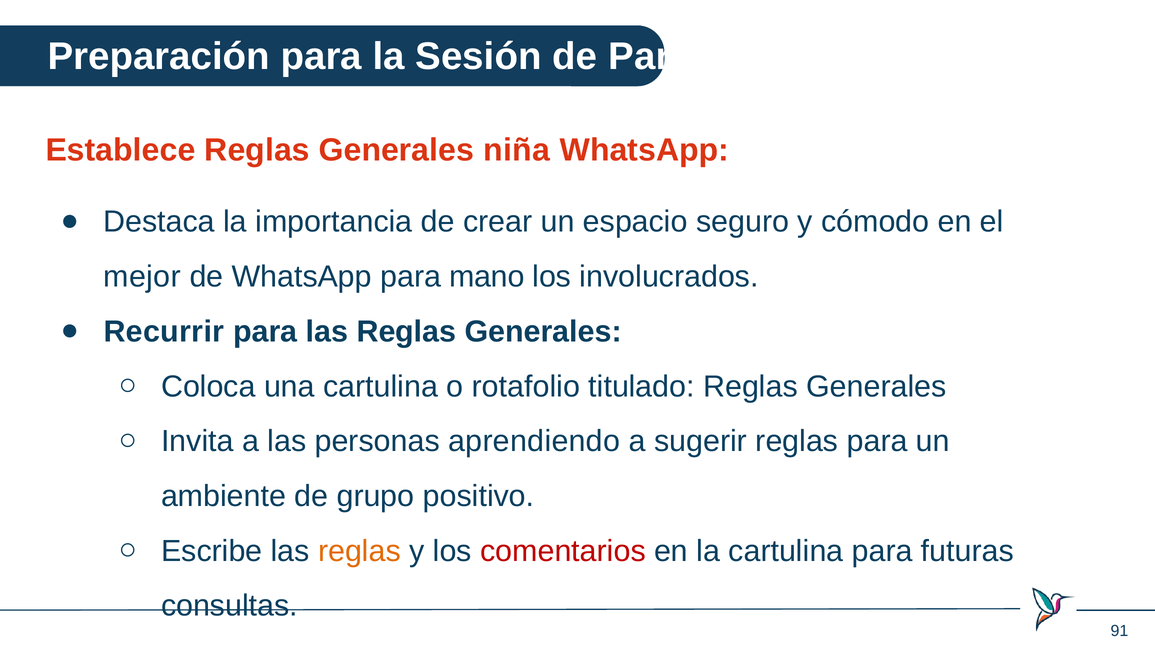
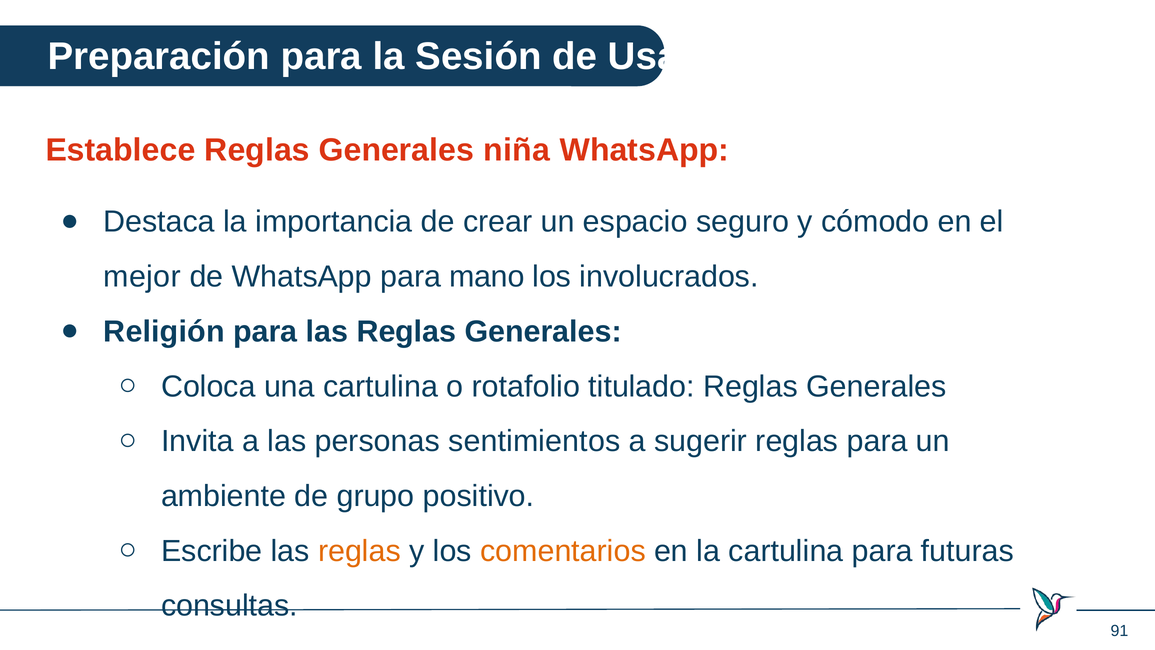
de Para: Para -> Usar (651, 56)
Recurrir: Recurrir -> Religión (164, 331)
aprendiendo: aprendiendo -> sentimientos (534, 441)
comentarios colour: red -> orange (563, 551)
